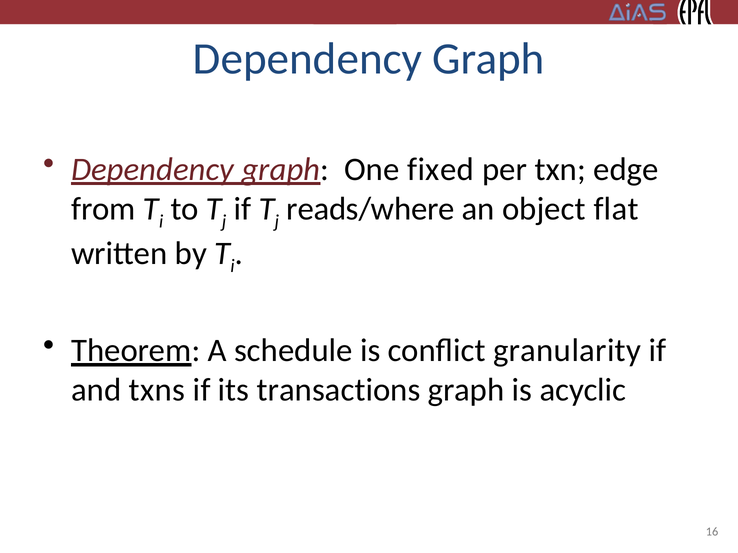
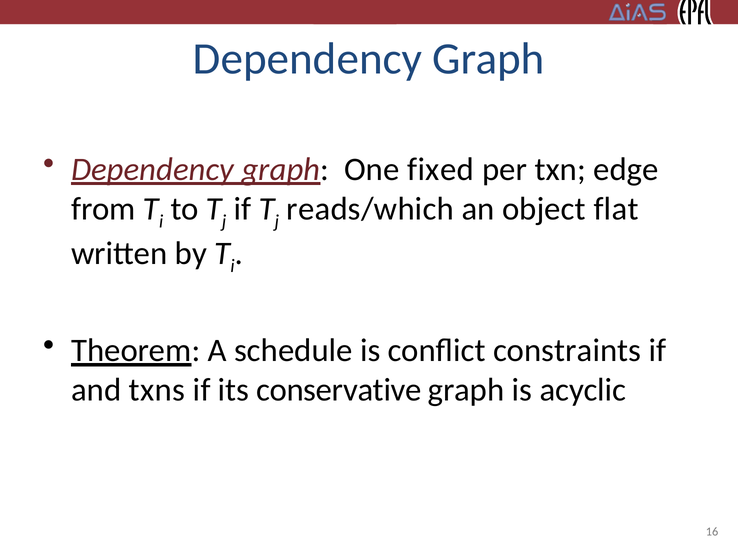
reads/where: reads/where -> reads/which (370, 209)
granularity: granularity -> constraints (567, 351)
transactions: transactions -> conservative (339, 390)
